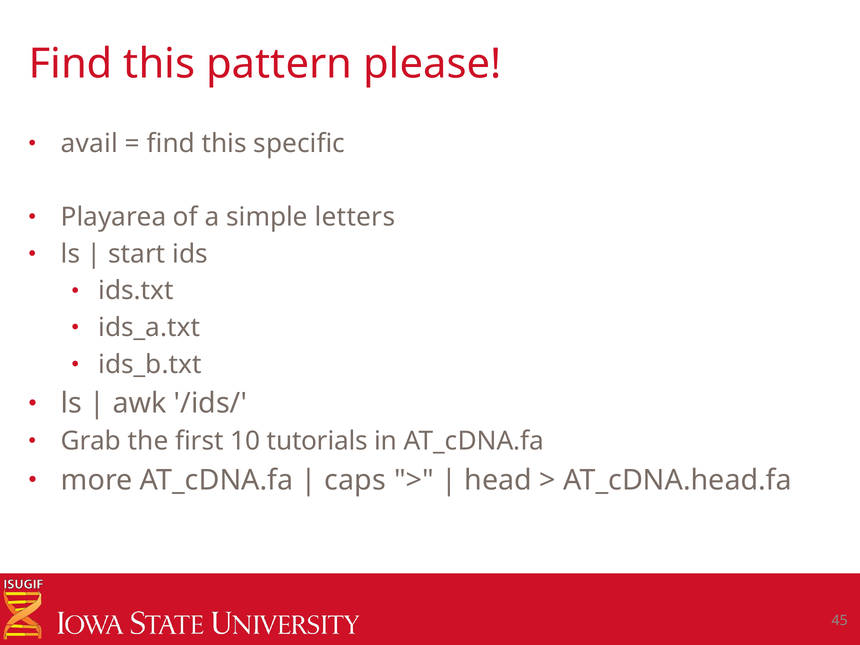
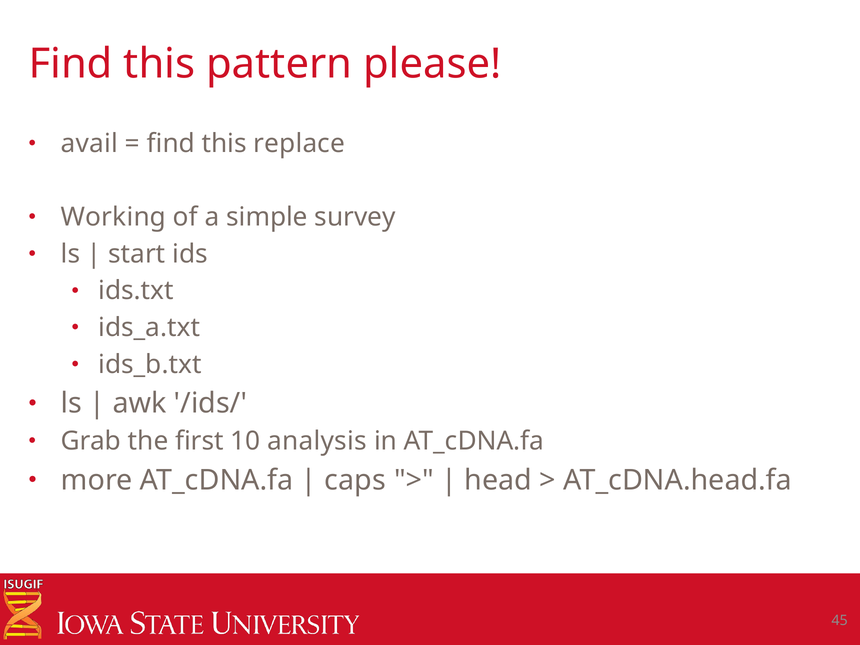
specific: specific -> replace (299, 144)
Playarea: Playarea -> Working (113, 217)
letters: letters -> survey (355, 217)
tutorials: tutorials -> analysis (317, 441)
